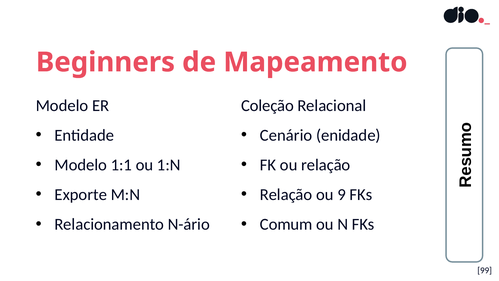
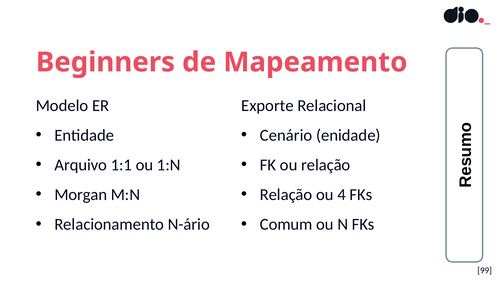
Coleção: Coleção -> Exporte (267, 105)
Modelo: Modelo -> Arquivo (81, 165)
Exporte: Exporte -> Morgan (81, 195)
9: 9 -> 4 (342, 195)
